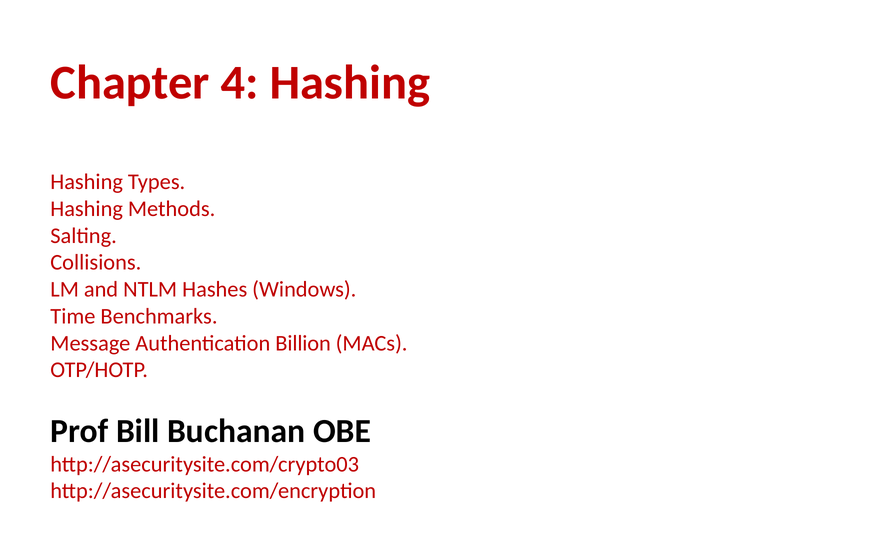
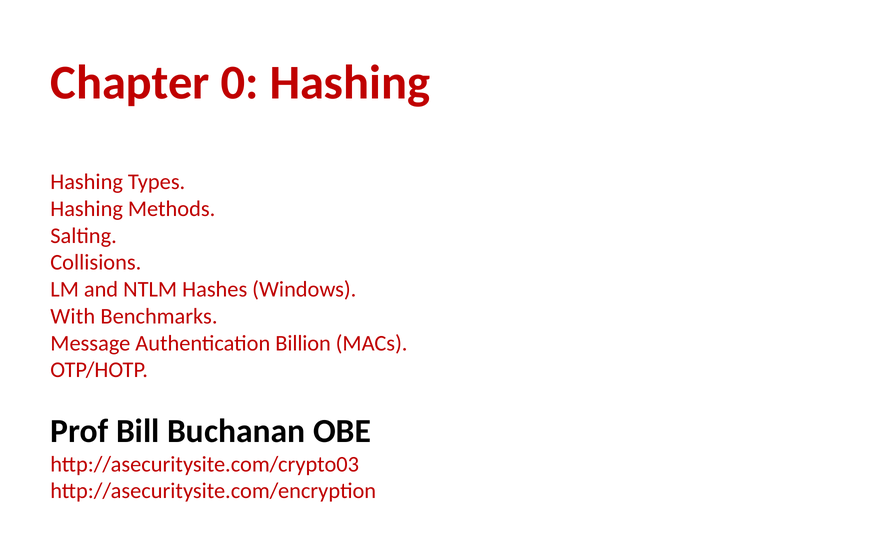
4: 4 -> 0 (240, 83)
Time: Time -> With (73, 316)
